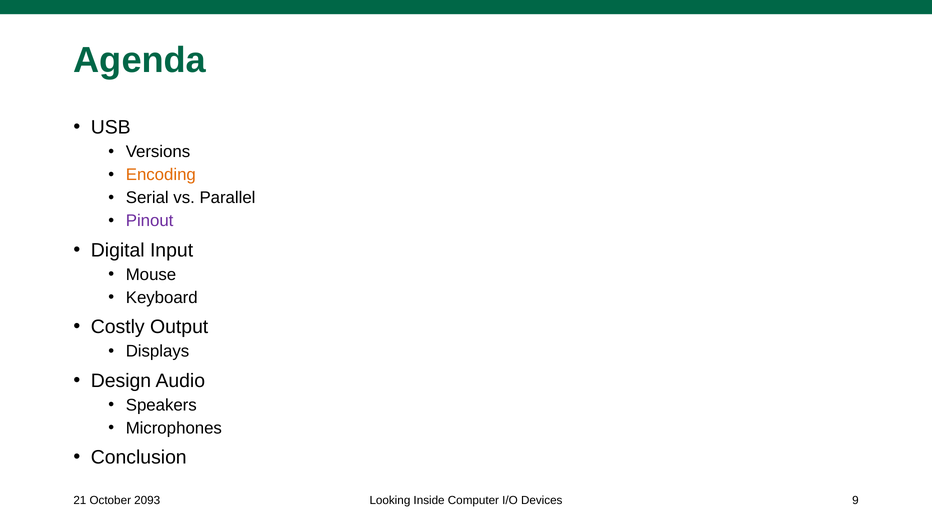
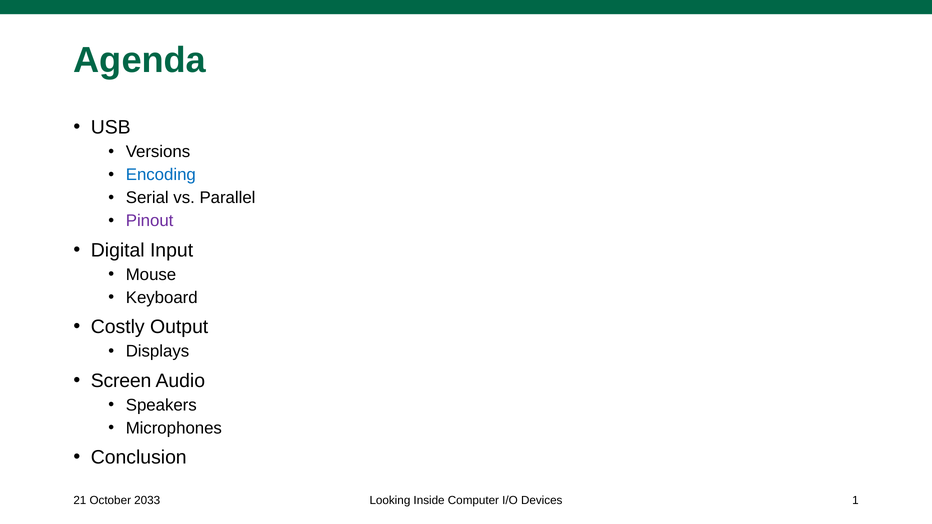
Encoding colour: orange -> blue (161, 175)
Design: Design -> Screen (121, 381)
2093: 2093 -> 2033 (147, 501)
9: 9 -> 1 (855, 501)
